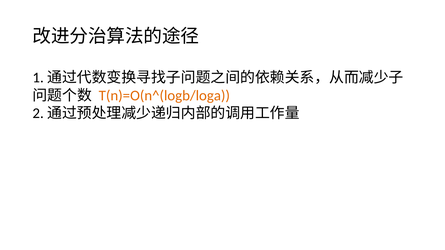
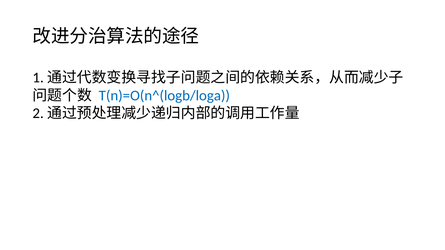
T(n)=O(n^(logb/loga colour: orange -> blue (164, 96)
